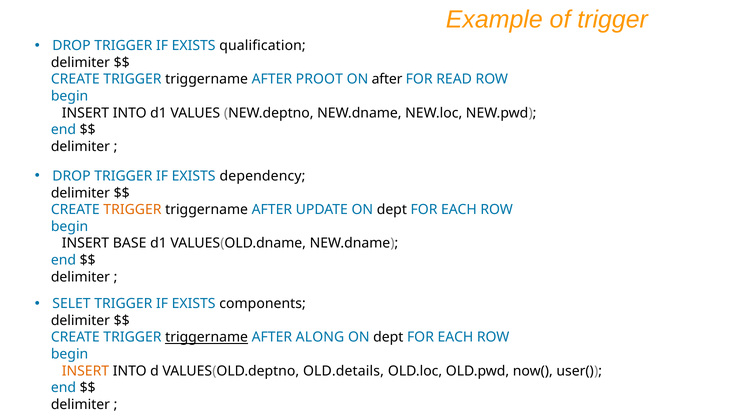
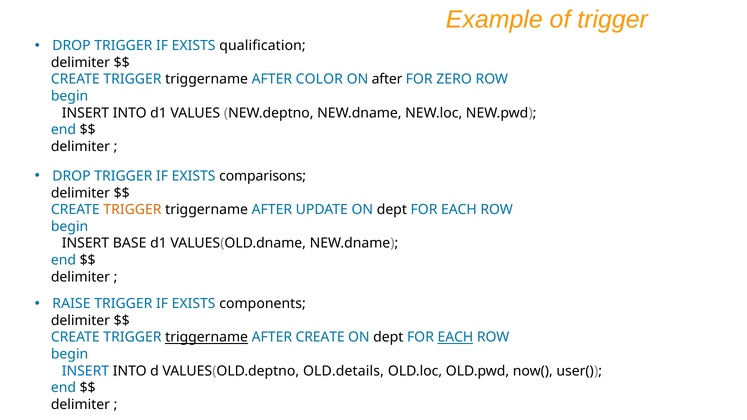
PROOT: PROOT -> COLOR (319, 79)
READ: READ -> ZERO (454, 79)
dependency: dependency -> comparisons (263, 176)
SELET: SELET -> RAISE (71, 304)
AFTER ALONG: ALONG -> CREATE (320, 337)
EACH underline: none -> present (455, 337)
INSERT colour: orange -> blue (85, 371)
